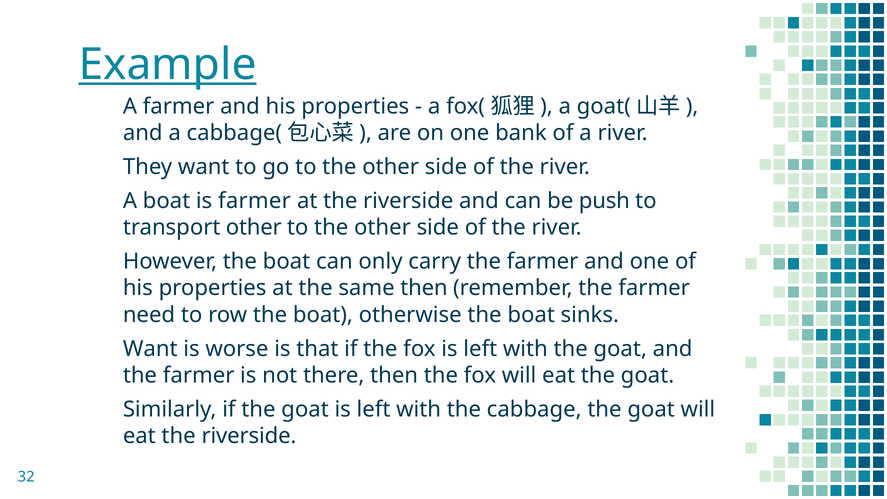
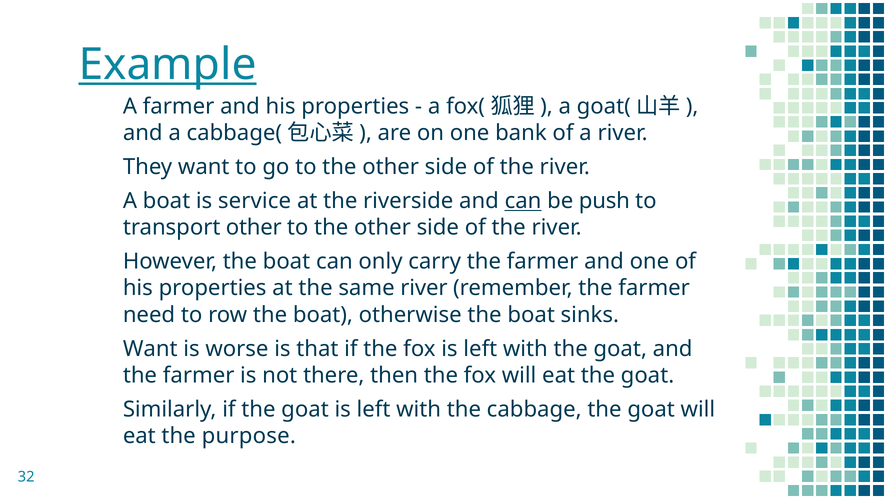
is farmer: farmer -> service (255, 201)
can underline: none -> present (523, 201)
same then: then -> river (424, 288)
eat the riverside: riverside -> purpose (249, 436)
